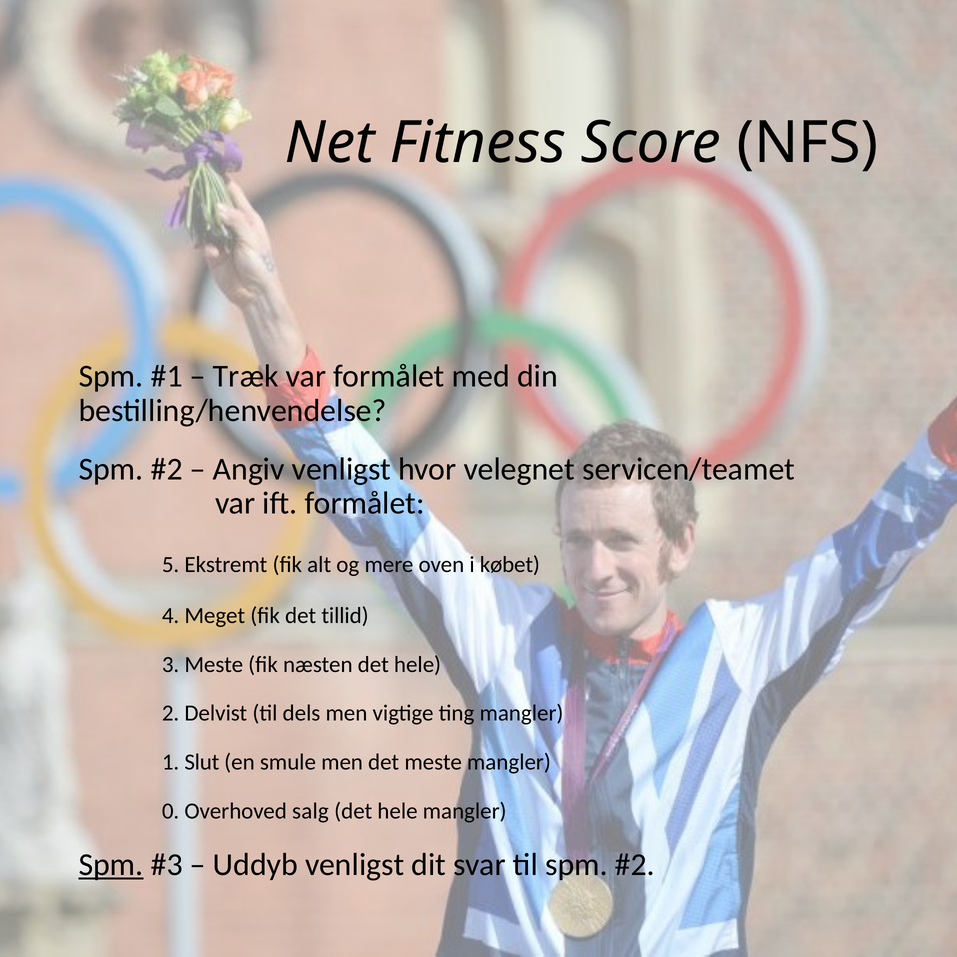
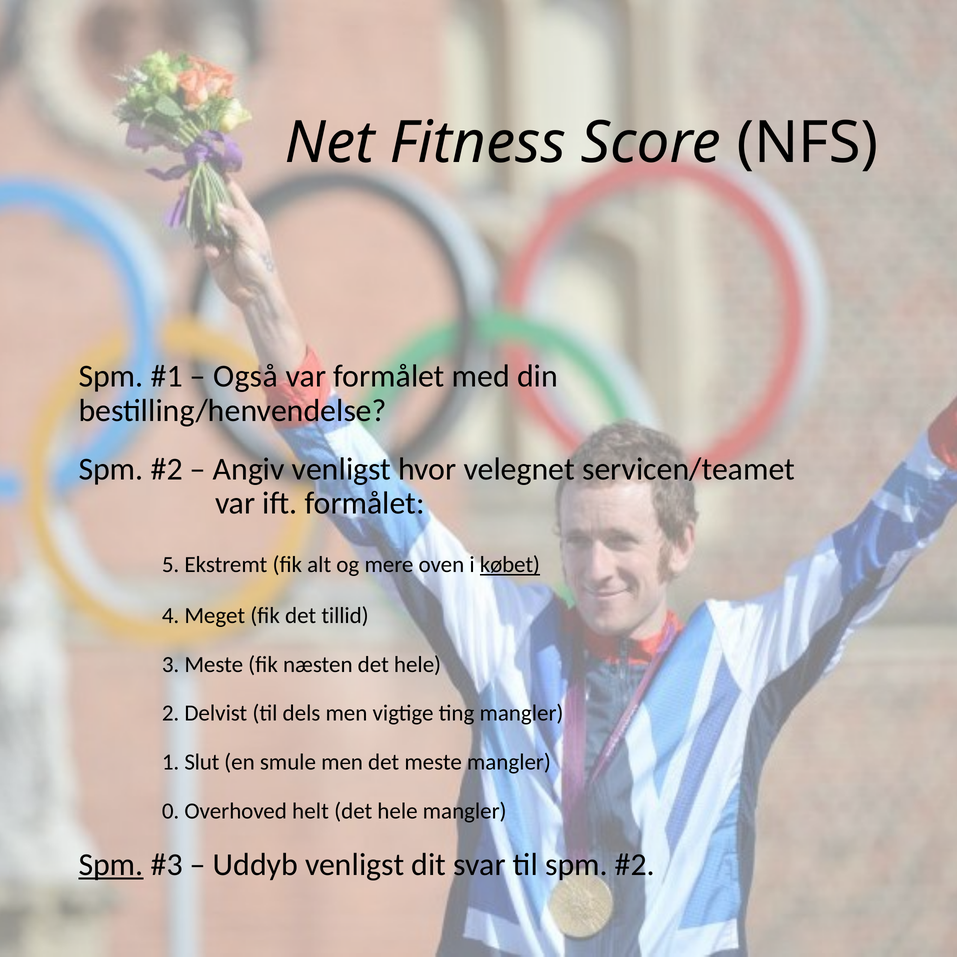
Træk: Træk -> Også (246, 376)
købet underline: none -> present (510, 565)
salg: salg -> helt (310, 811)
